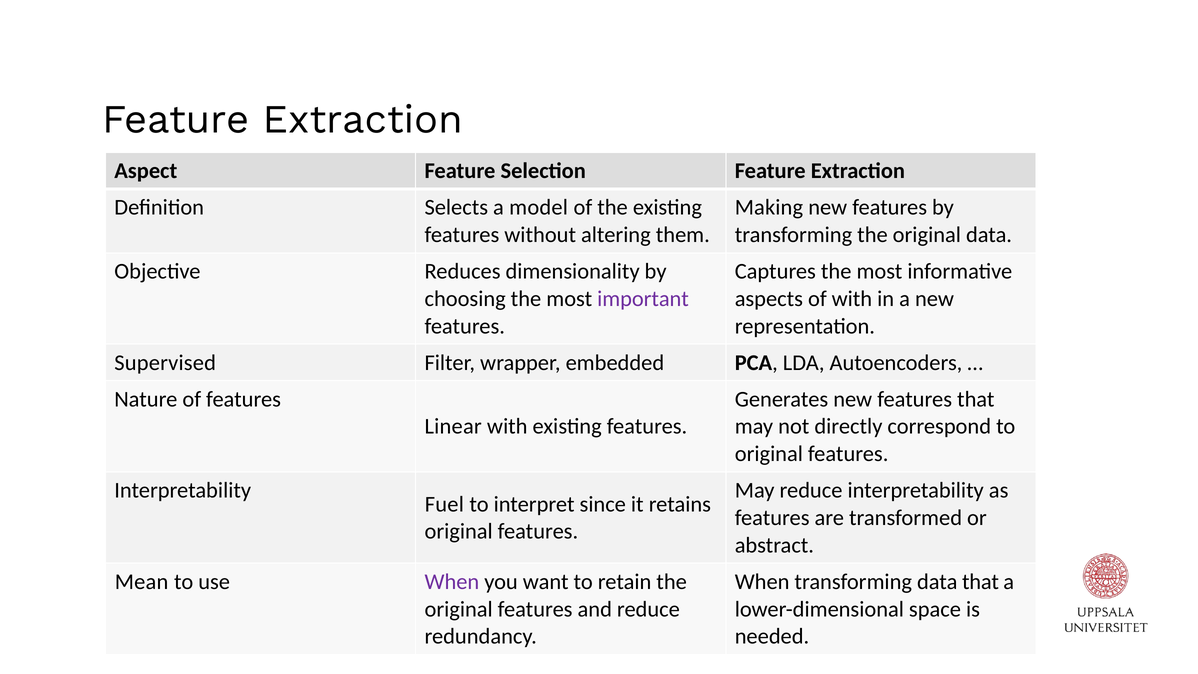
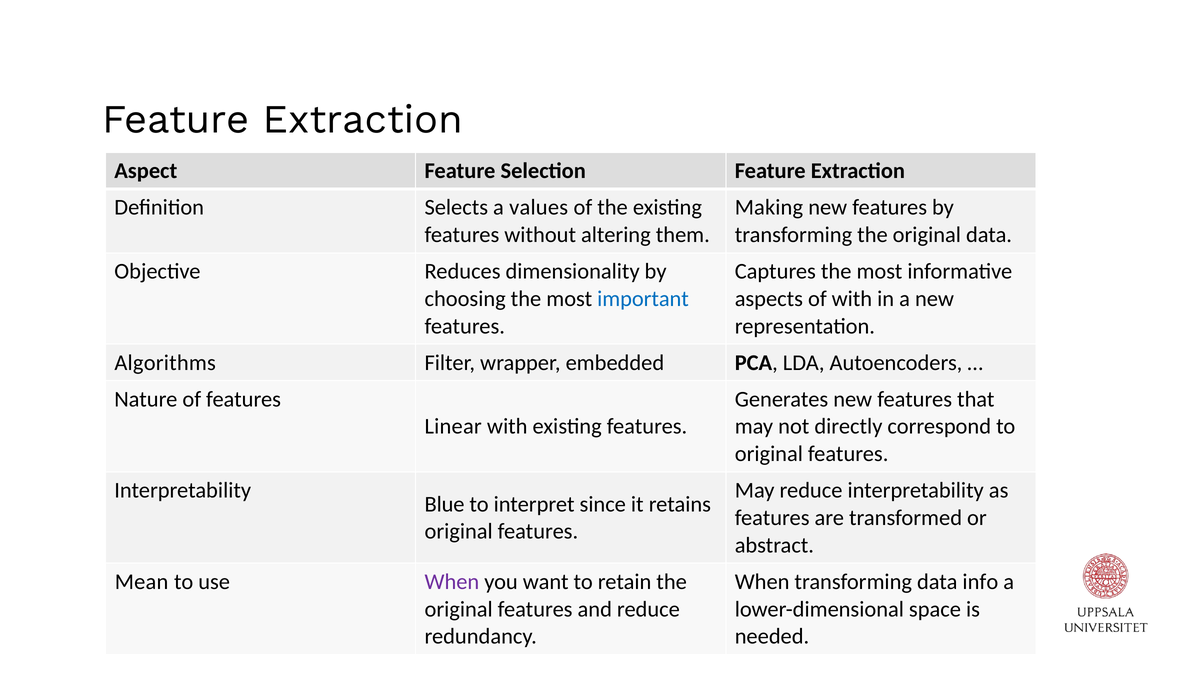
model: model -> values (539, 207)
important colour: purple -> blue (643, 299)
Supervised: Supervised -> Algorithms (165, 363)
Fuel: Fuel -> Blue (445, 504)
data that: that -> info (980, 582)
